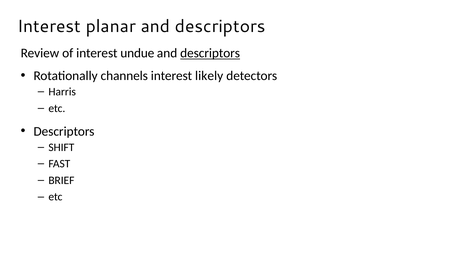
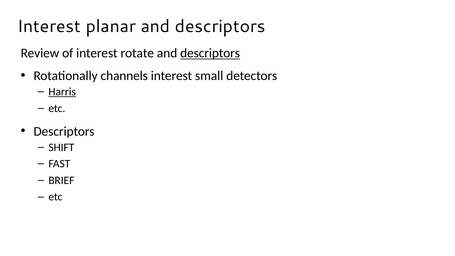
undue: undue -> rotate (137, 53)
likely: likely -> small (209, 76)
Harris underline: none -> present (62, 92)
